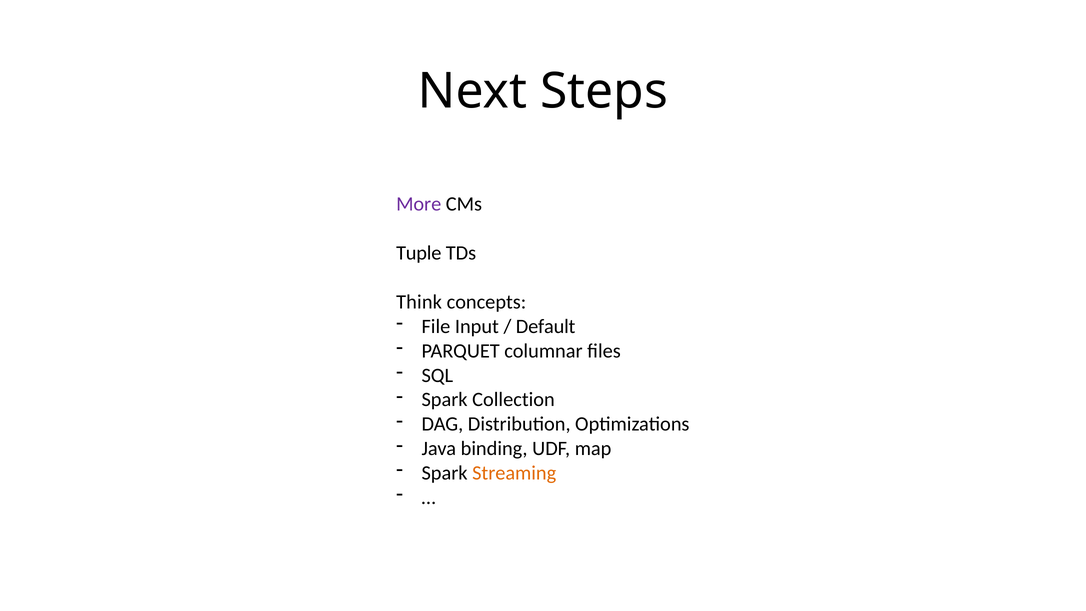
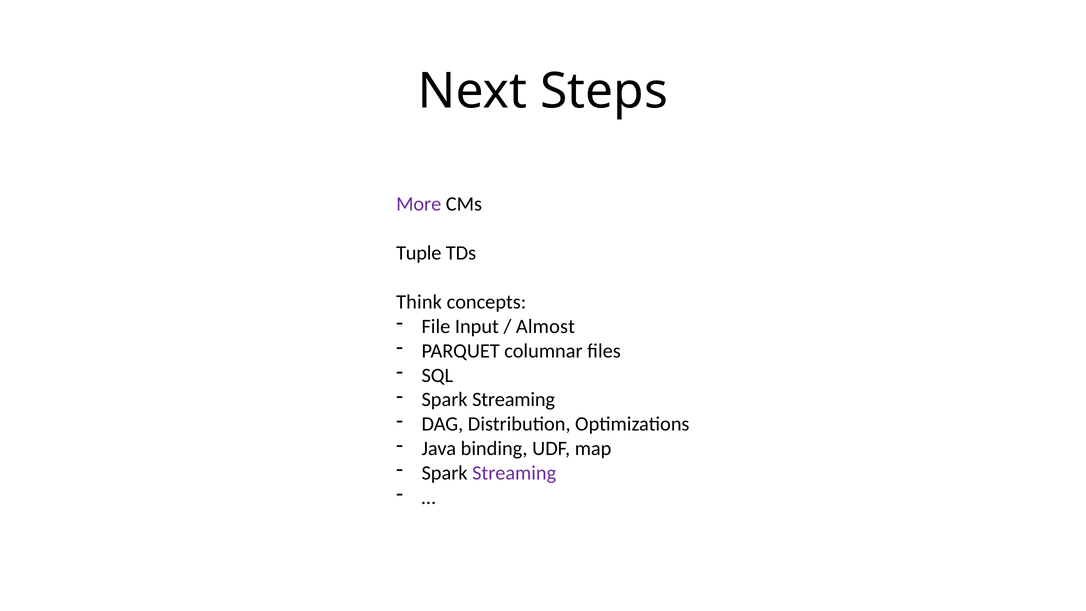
Default: Default -> Almost (545, 326)
Collection: Collection -> Streaming (514, 400)
Streaming colour: orange -> purple (514, 473)
